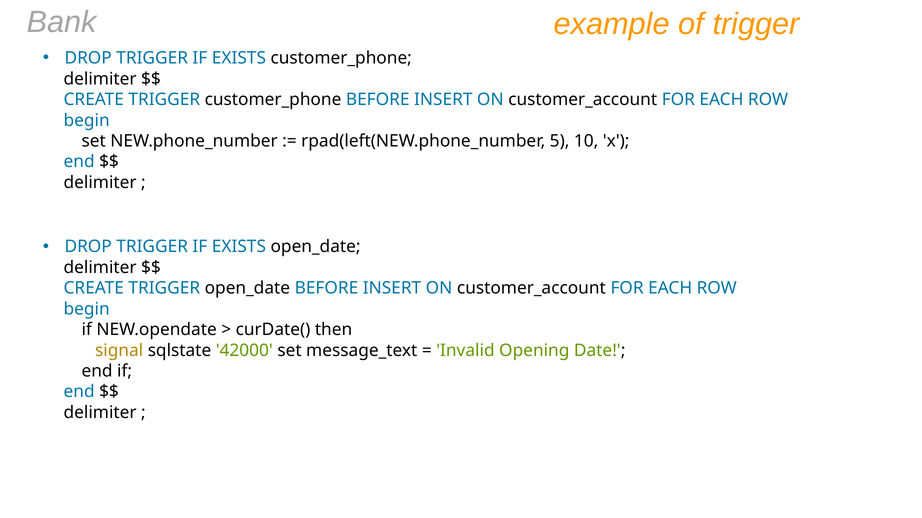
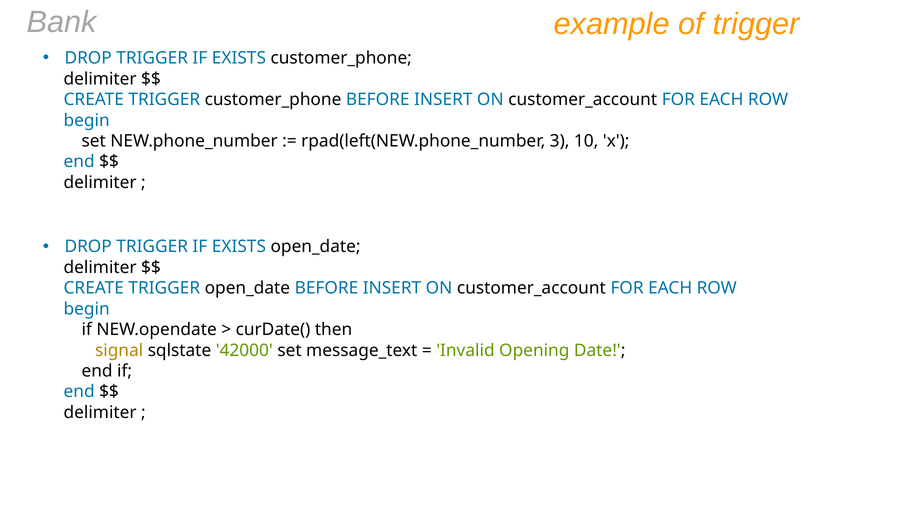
5: 5 -> 3 (560, 141)
